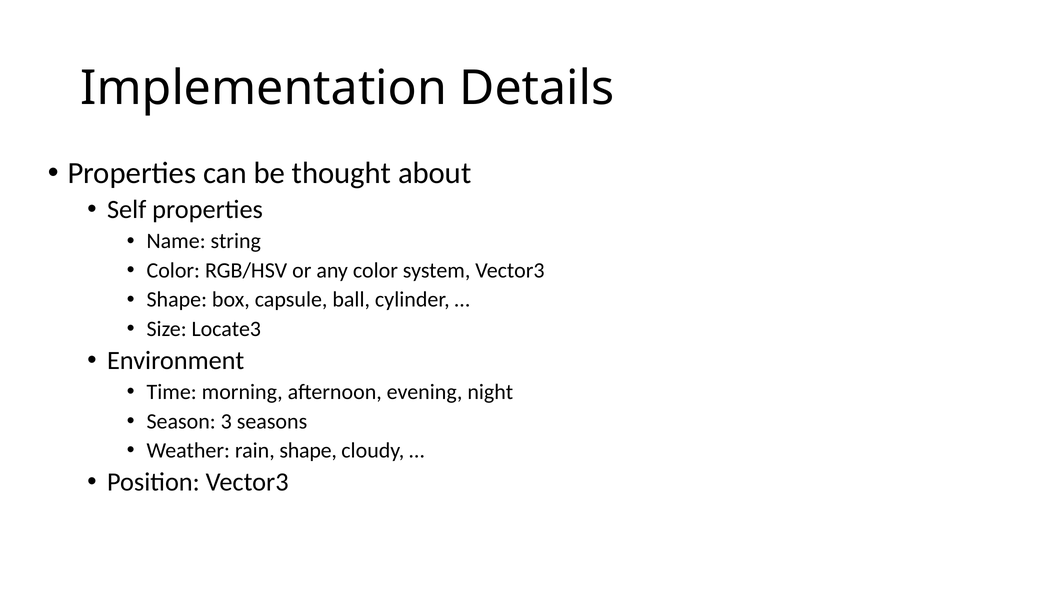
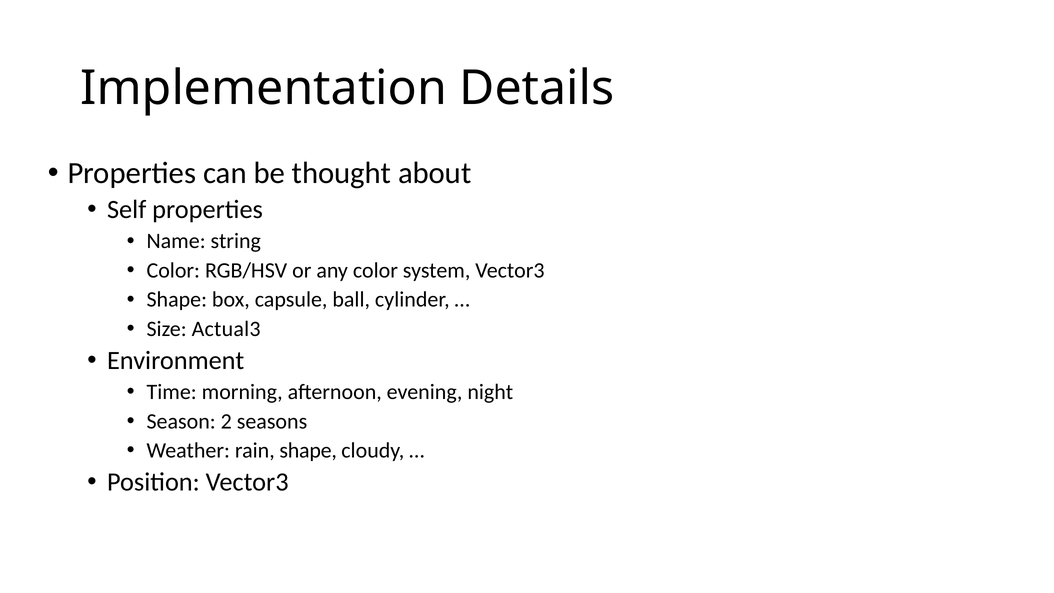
Locate3: Locate3 -> Actual3 (226, 329)
3: 3 -> 2 (226, 421)
